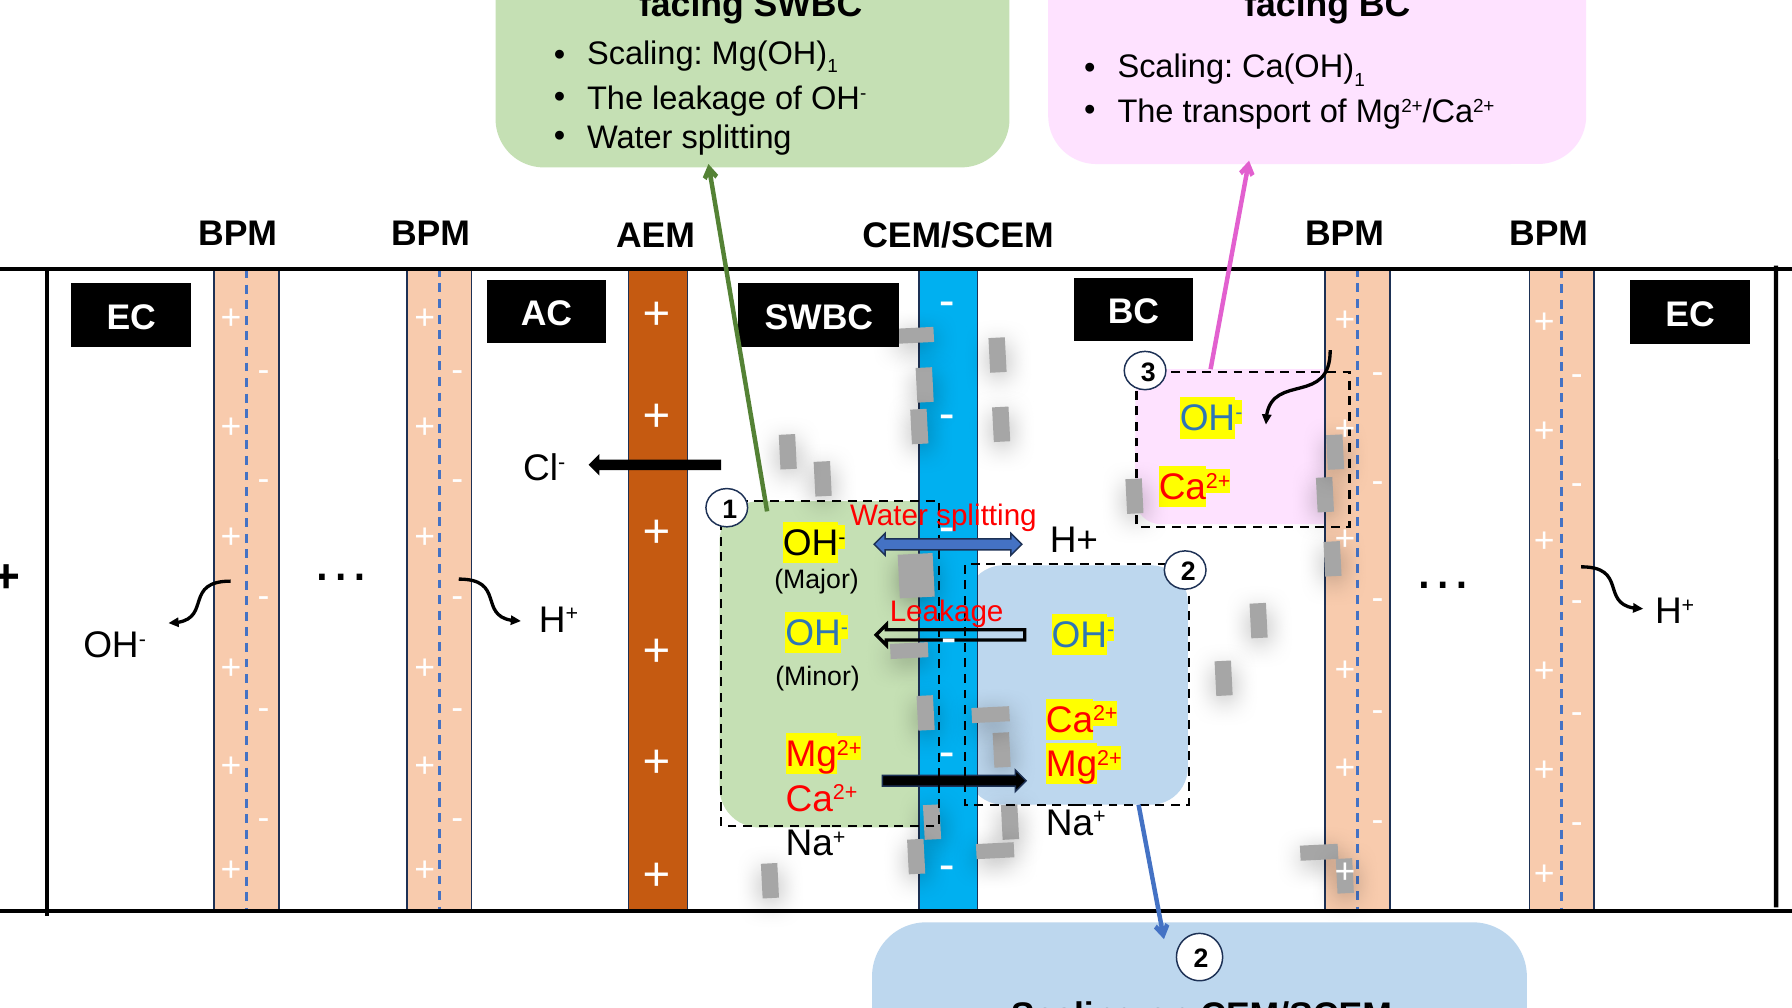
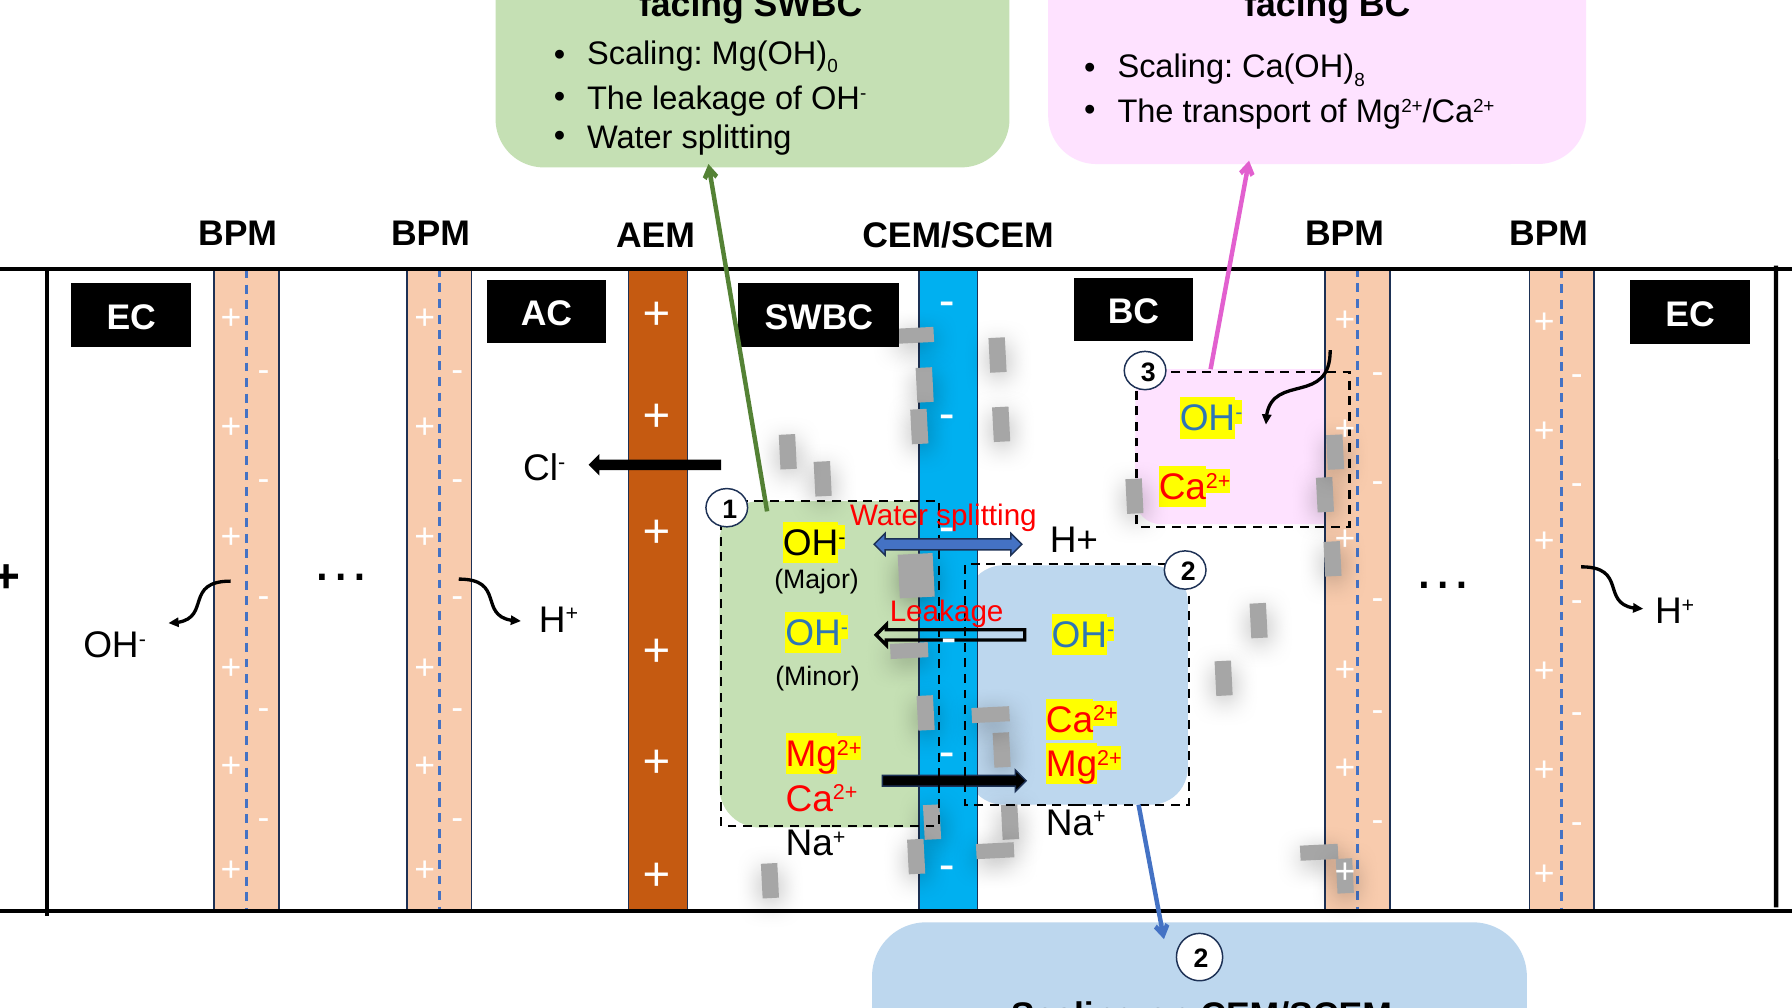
1: 1 -> 0 (833, 67)
1: 1 -> 8 (1360, 80)
